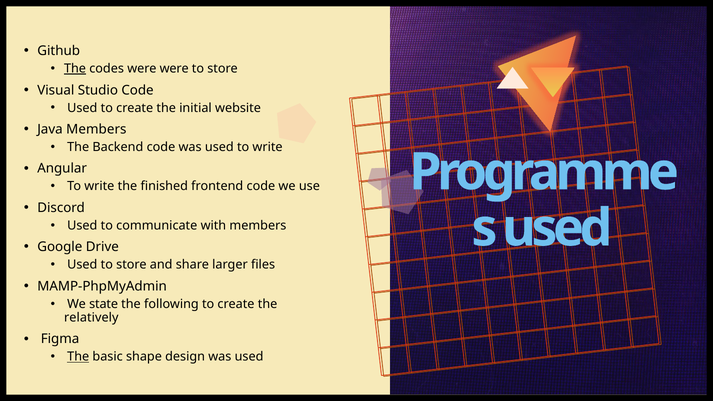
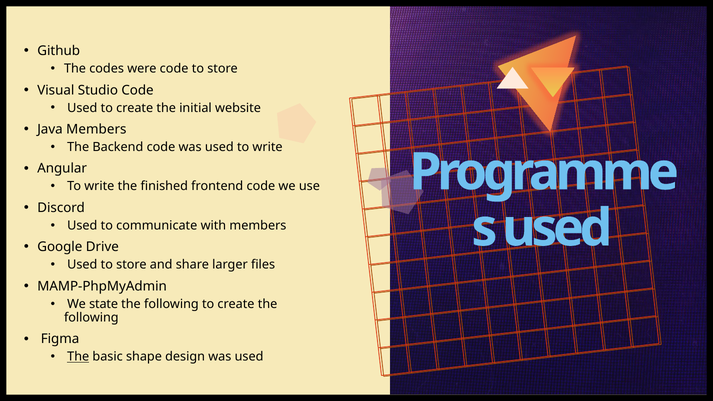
The underline: present -> none (75, 69)
were were: were -> code (174, 69)
relatively: relatively -> following (91, 318)
